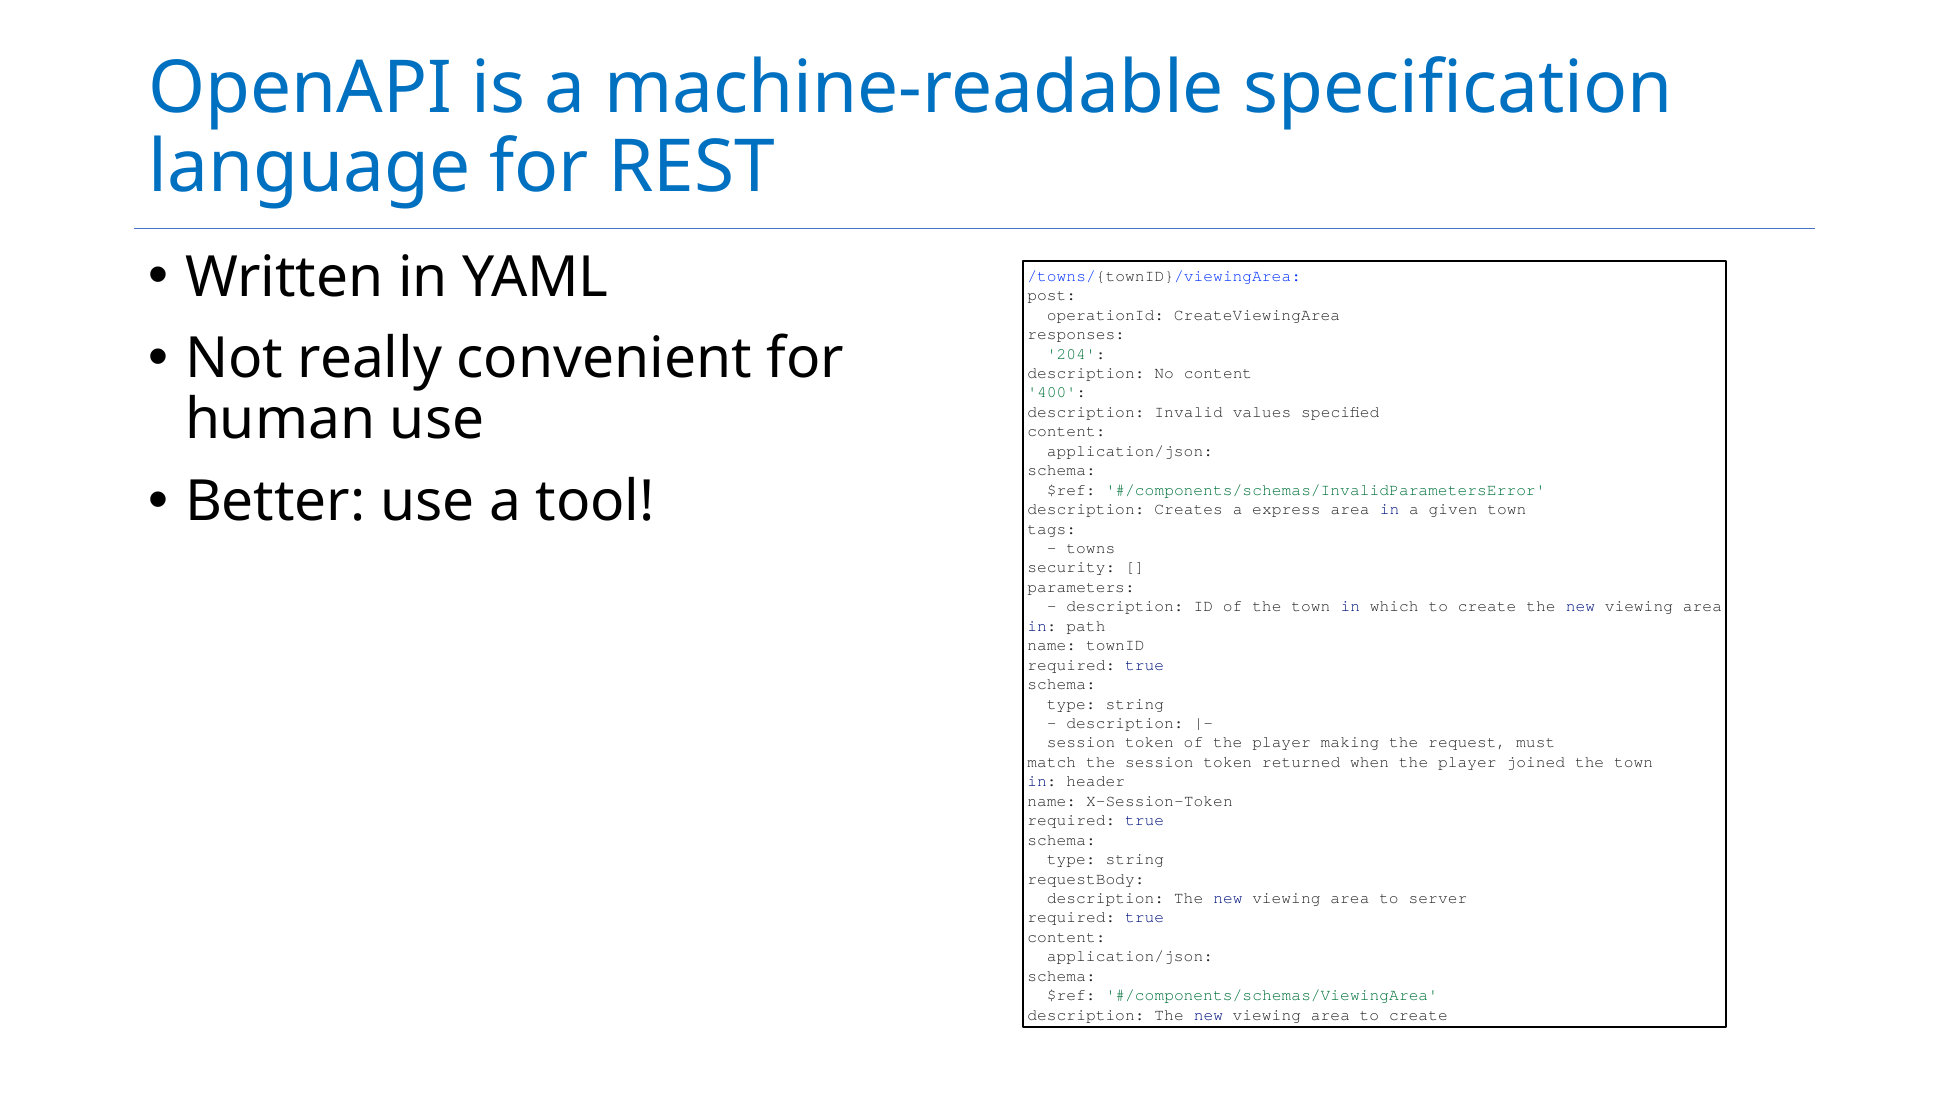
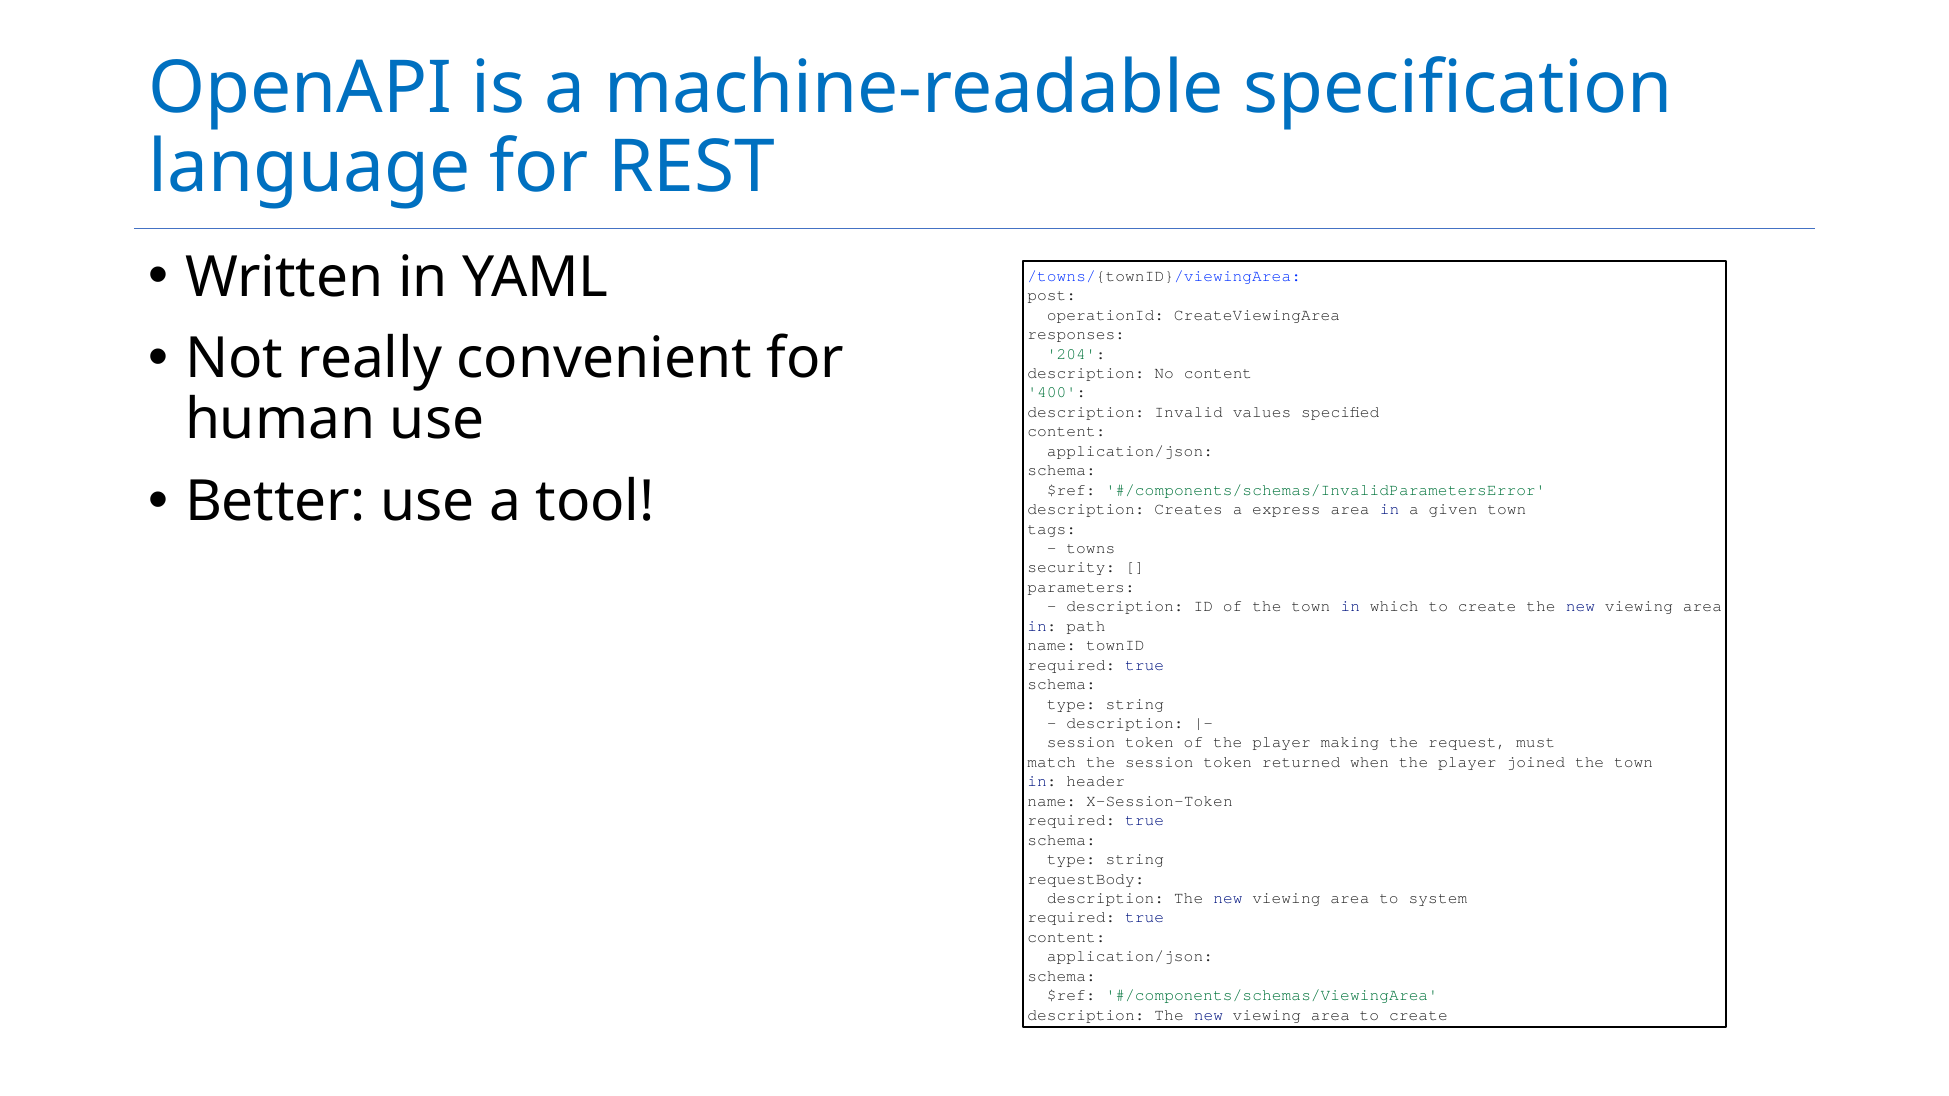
server: server -> system (1438, 898)
